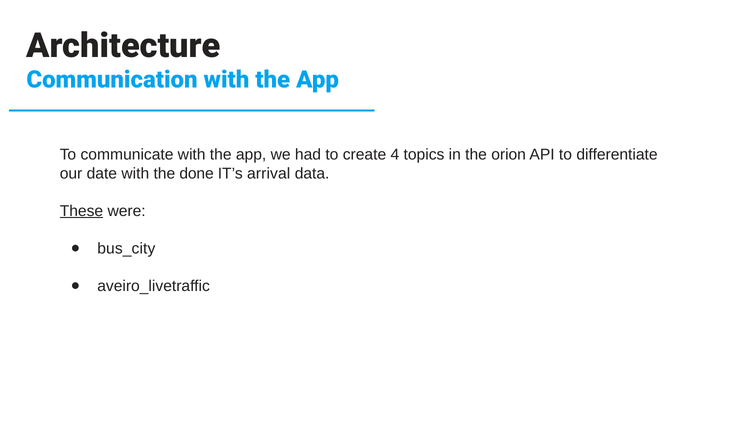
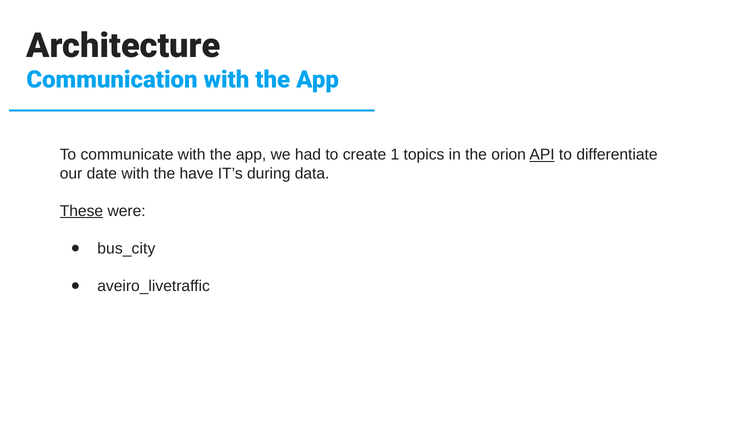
4: 4 -> 1 (395, 155)
API underline: none -> present (542, 155)
done: done -> have (196, 174)
arrival: arrival -> during (269, 174)
